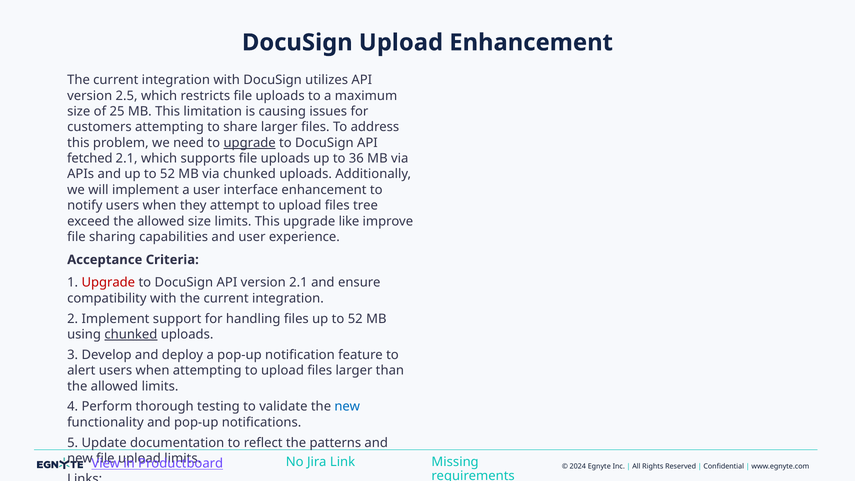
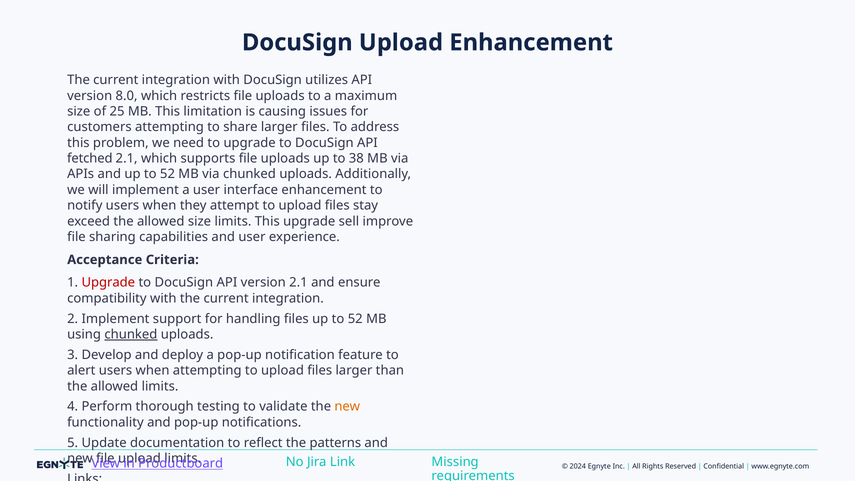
2.5: 2.5 -> 8.0 (127, 96)
upgrade underline: present -> none (250, 143)
36: 36 -> 38 (356, 158)
tree: tree -> stay (366, 206)
like: like -> sell (349, 221)
new colour: blue -> orange (347, 407)
